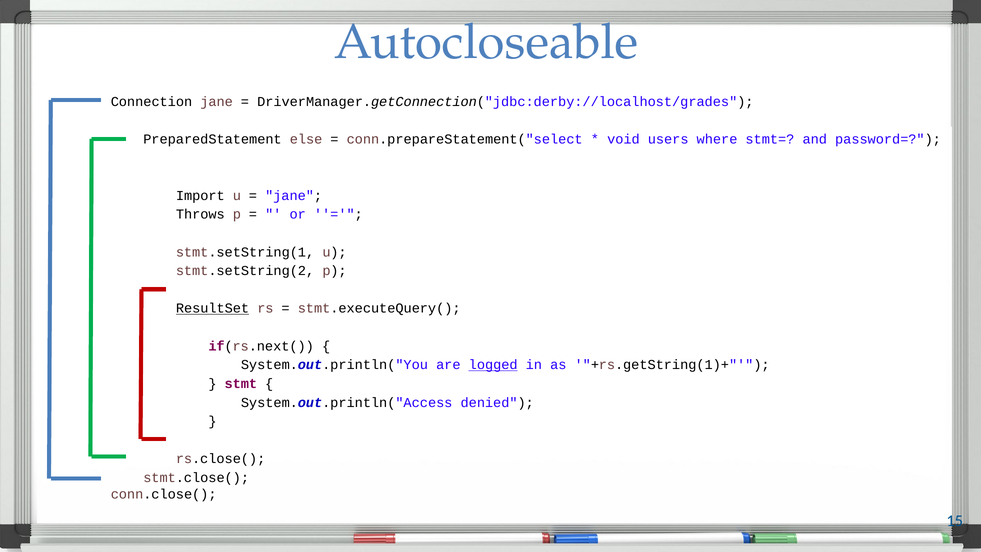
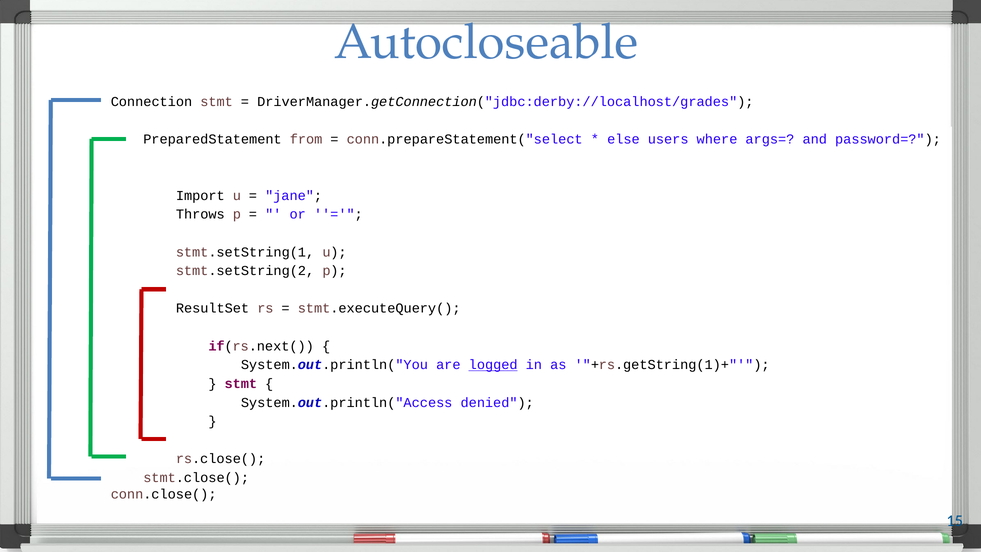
Connection jane: jane -> stmt (217, 101)
else: else -> from (306, 139)
void: void -> else (623, 139)
stmt=: stmt= -> args= (770, 139)
ResultSet underline: present -> none (213, 308)
